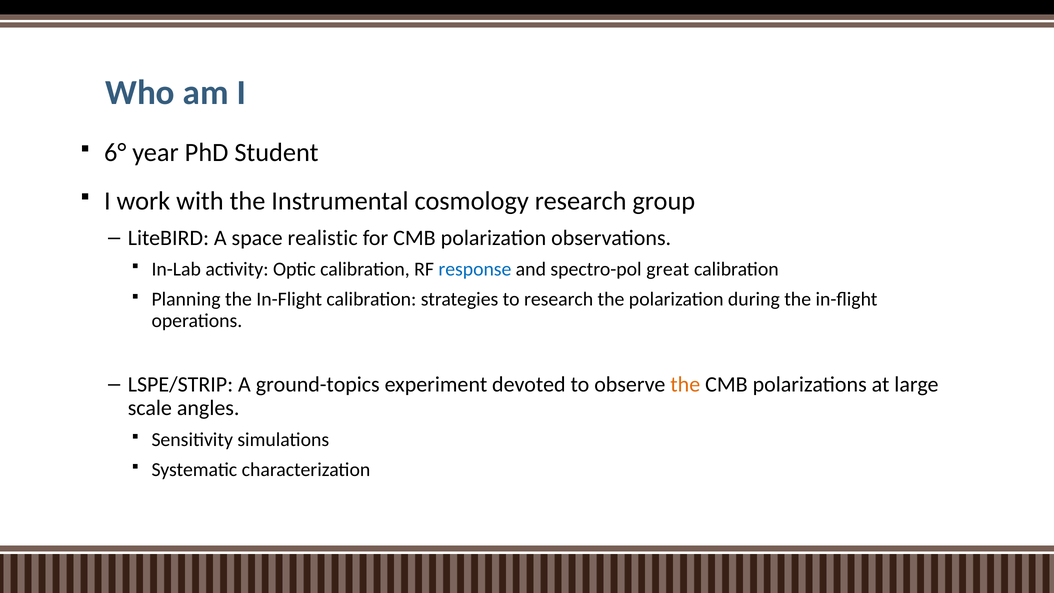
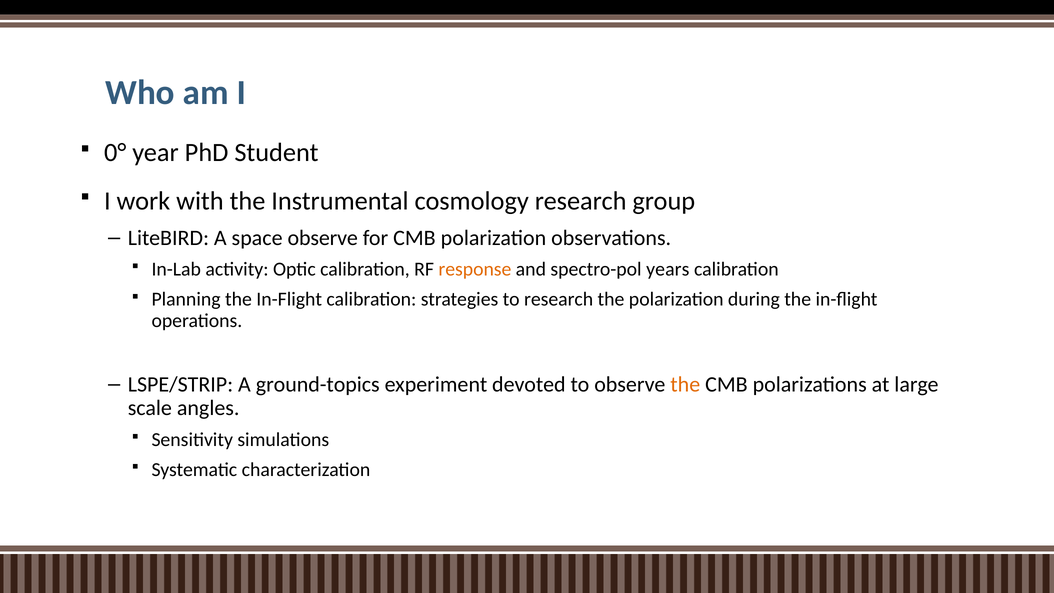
6°: 6° -> 0° (115, 153)
space realistic: realistic -> observe (323, 238)
response colour: blue -> orange (475, 269)
great: great -> years (668, 269)
